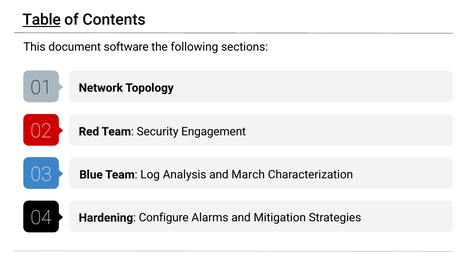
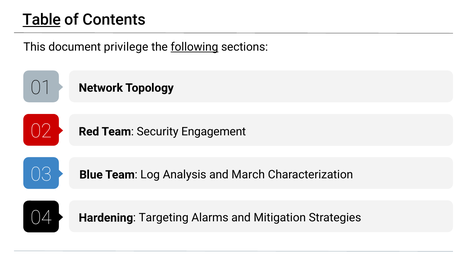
software: software -> privilege (126, 47)
following underline: none -> present (194, 47)
Configure: Configure -> Targeting (164, 217)
